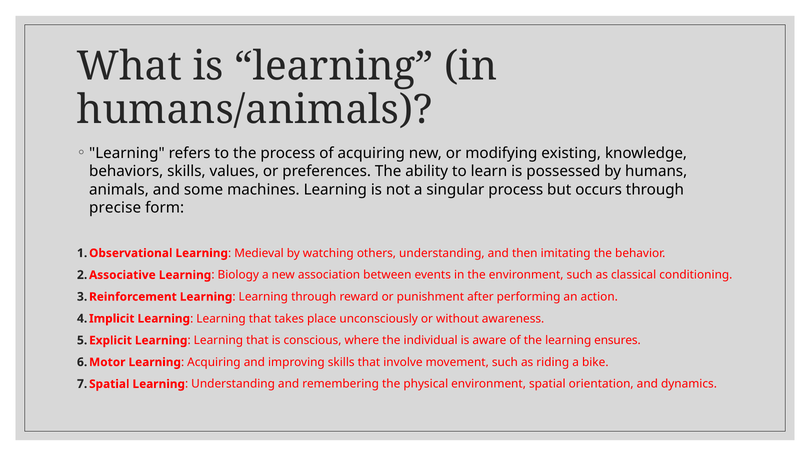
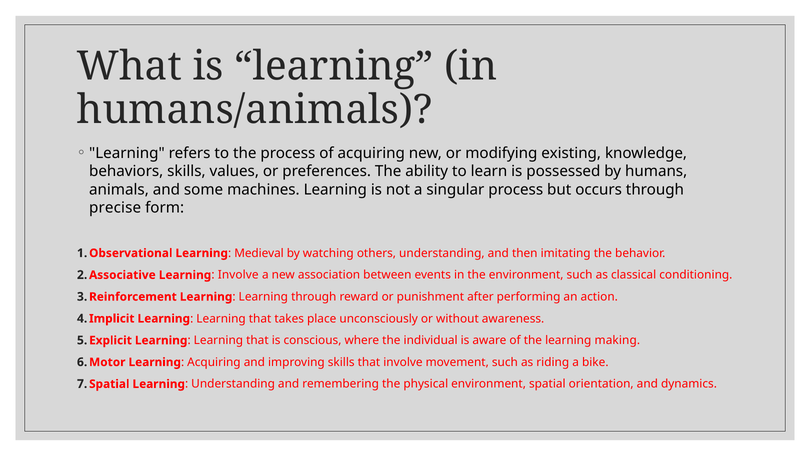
Learning Biology: Biology -> Involve (238, 275)
ensures: ensures -> making (617, 340)
